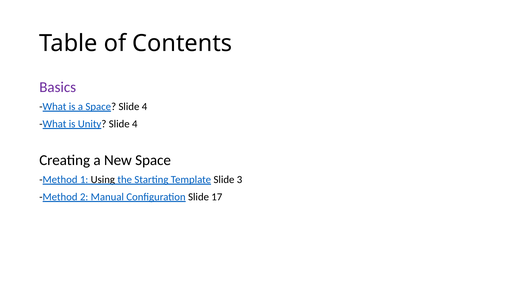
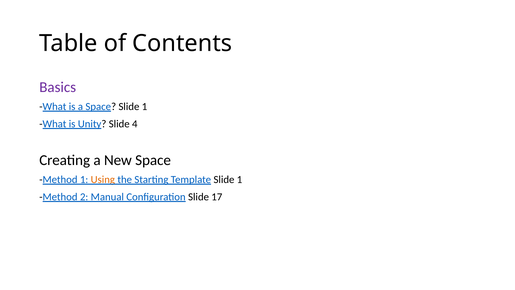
Space Slide 4: 4 -> 1 (144, 107)
Using colour: black -> orange (103, 179)
Template Slide 3: 3 -> 1 (240, 179)
